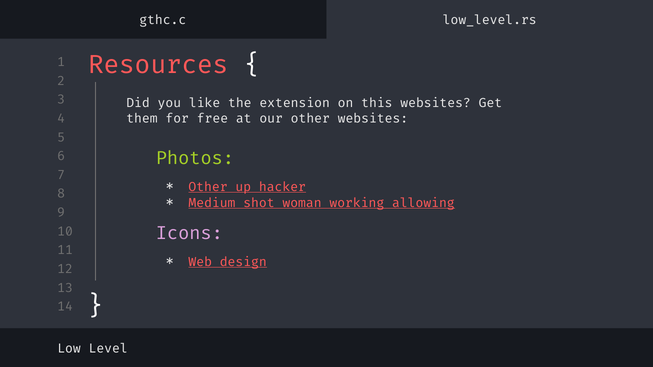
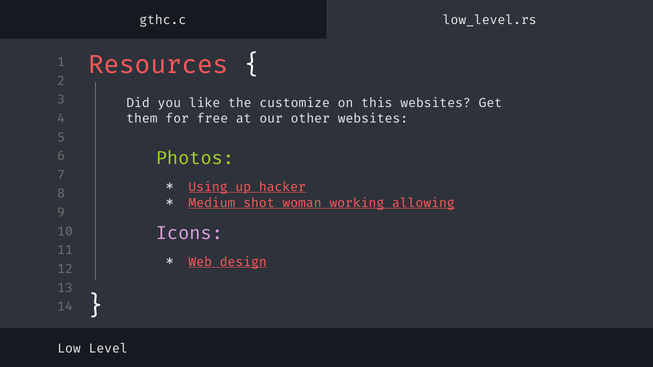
extension: extension -> customize (295, 103)
Other: Other -> Using (208, 187)
